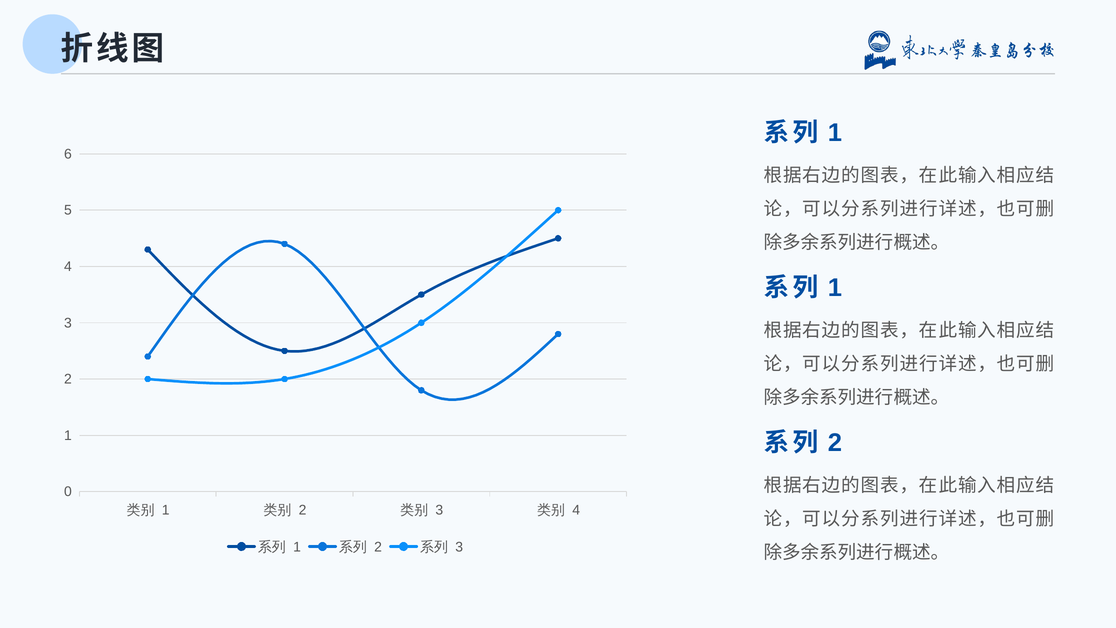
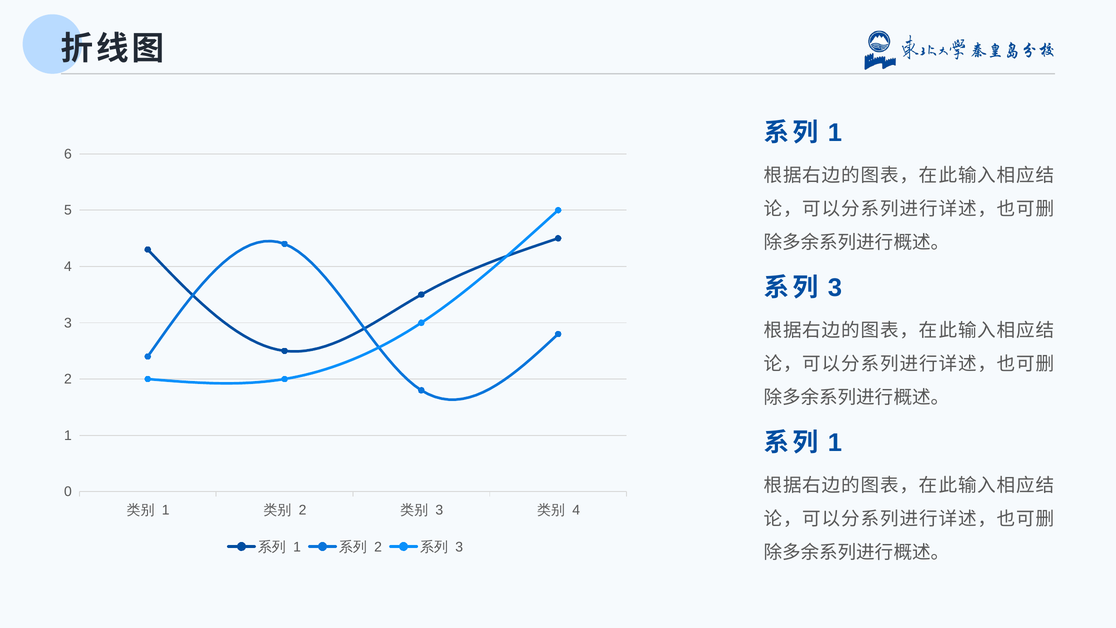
1: 1 -> 3 (835, 288)
2: 2 -> 1 (835, 442)
